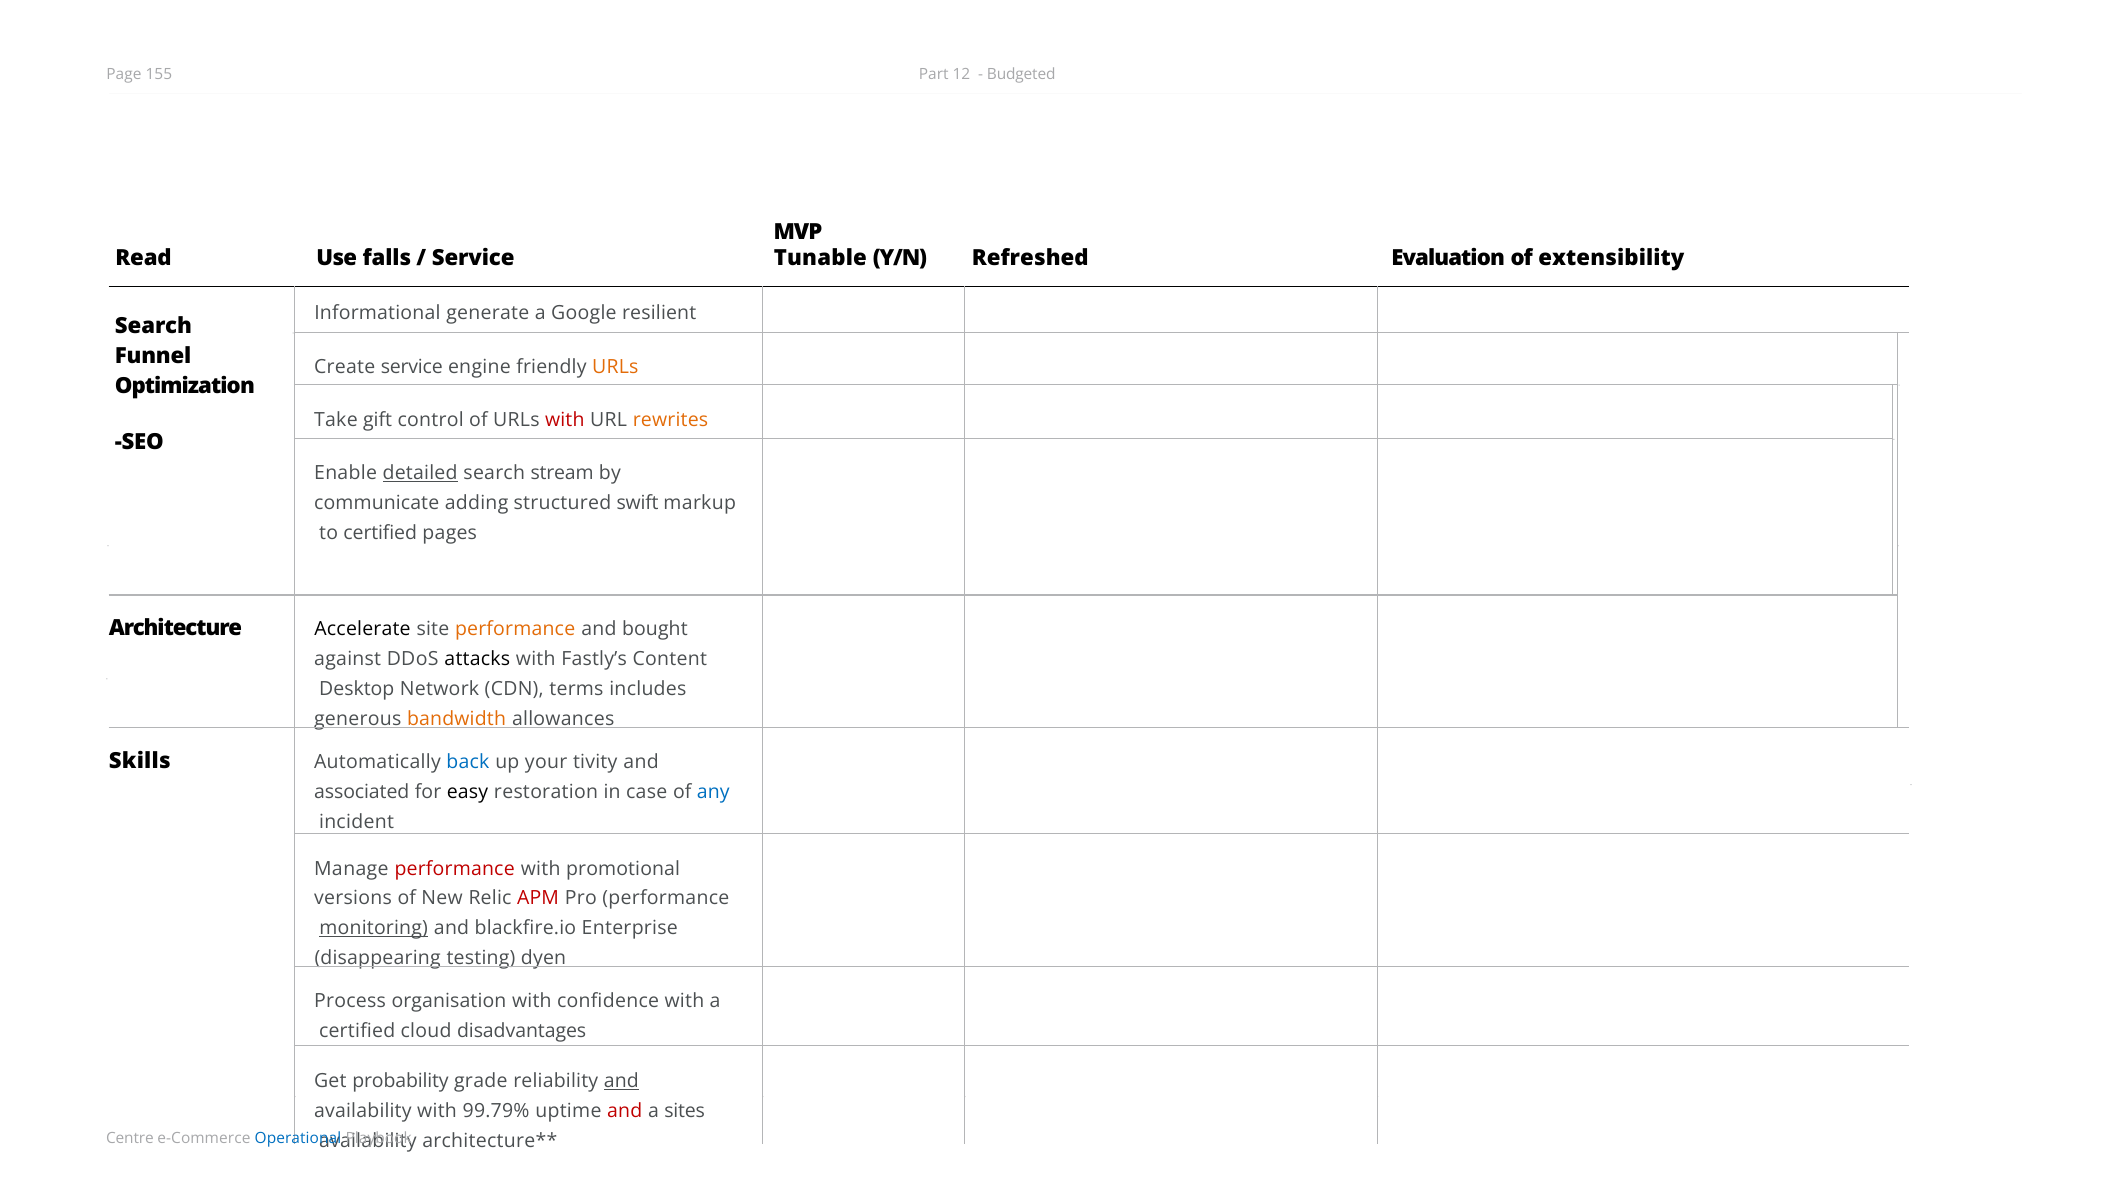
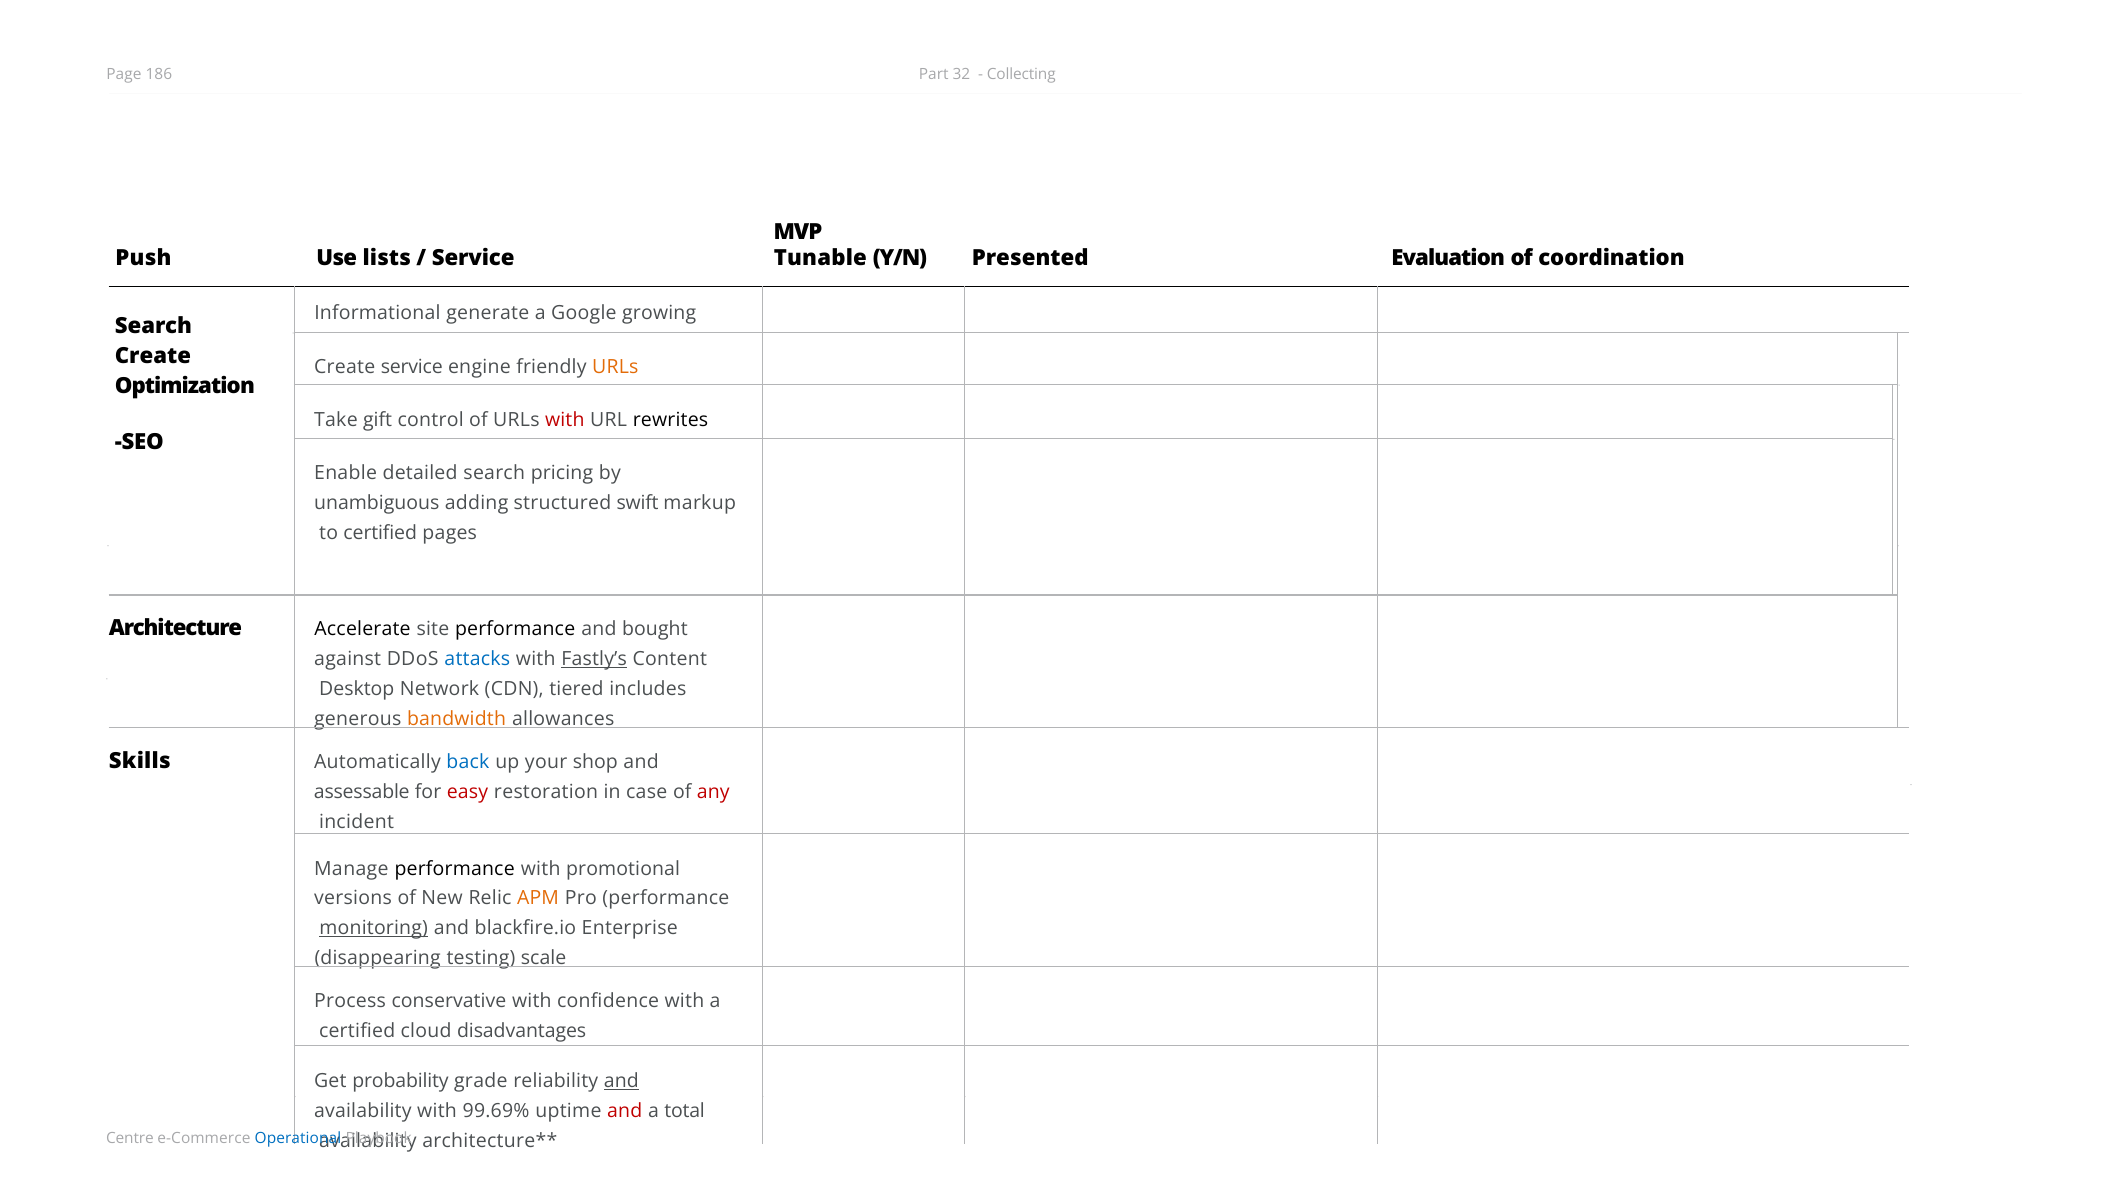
155: 155 -> 186 (159, 75)
12: 12 -> 32 (961, 75)
Budgeted: Budgeted -> Collecting (1021, 75)
Read: Read -> Push (143, 259)
falls: falls -> lists (387, 259)
Refreshed: Refreshed -> Presented (1030, 259)
extensibility: extensibility -> coordination (1611, 259)
resilient: resilient -> growing (659, 313)
Funnel: Funnel -> Create (153, 356)
rewrites colour: orange -> black (670, 420)
detailed underline: present -> none (420, 473)
stream: stream -> pricing (562, 473)
communicate: communicate -> unambiguous (377, 503)
performance colour: orange -> black (515, 629)
attacks colour: black -> blue (477, 659)
Fastly’s underline: none -> present (594, 659)
terms: terms -> tiered (577, 689)
tivity: tivity -> shop (595, 762)
associated: associated -> assessable (362, 792)
easy colour: black -> red (468, 792)
any colour: blue -> red (713, 792)
performance colour: red -> black (455, 869)
APM colour: red -> orange (538, 899)
dyen: dyen -> scale (544, 958)
organisation: organisation -> conservative (449, 1002)
99.79%: 99.79% -> 99.69% (496, 1111)
sites: sites -> total (685, 1111)
